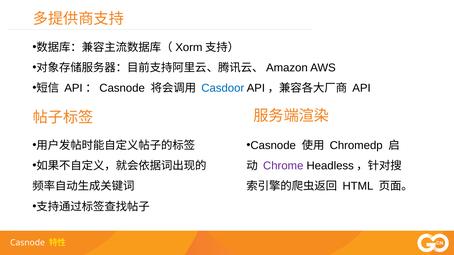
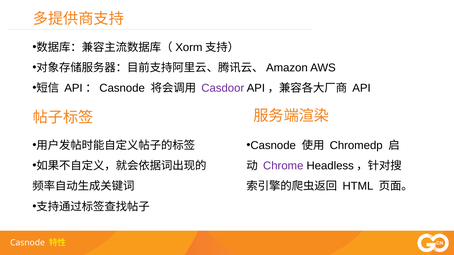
Casdoor colour: blue -> purple (223, 88)
